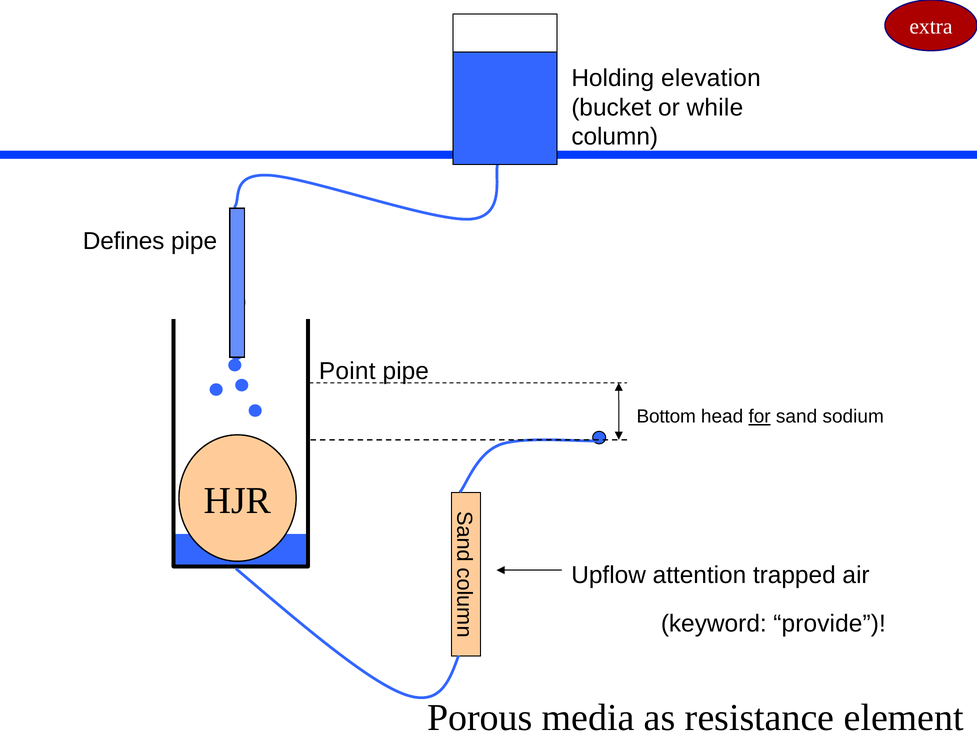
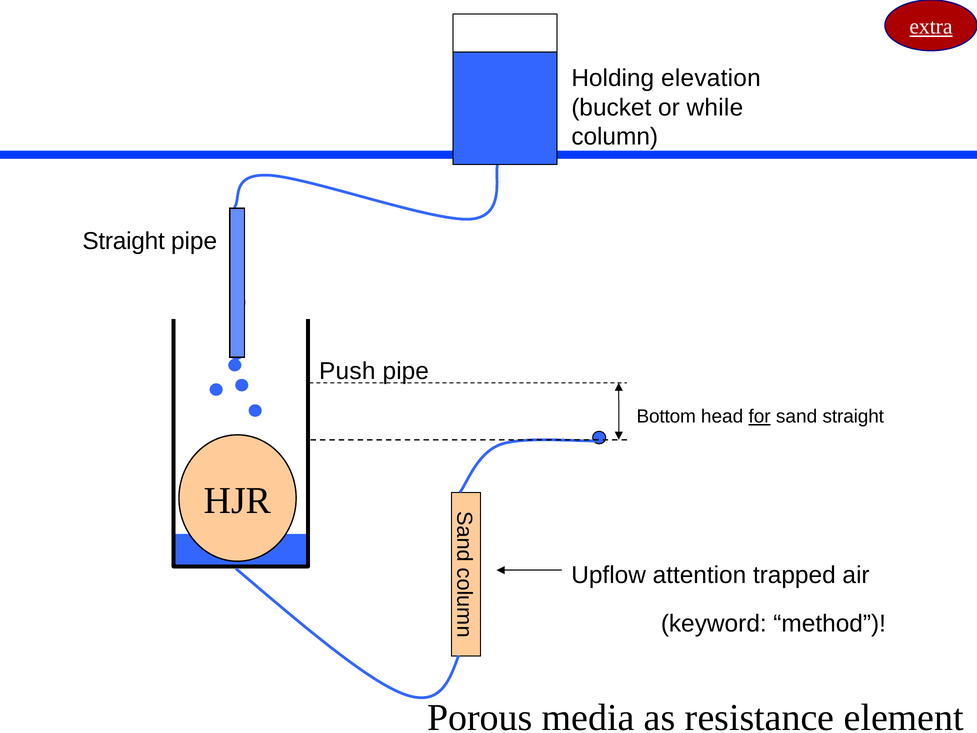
extra underline: none -> present (931, 27)
Defines: Defines -> Straight (124, 241)
Point: Point -> Push (347, 371)
sand sodium: sodium -> straight (853, 416)
provide: provide -> method (830, 624)
